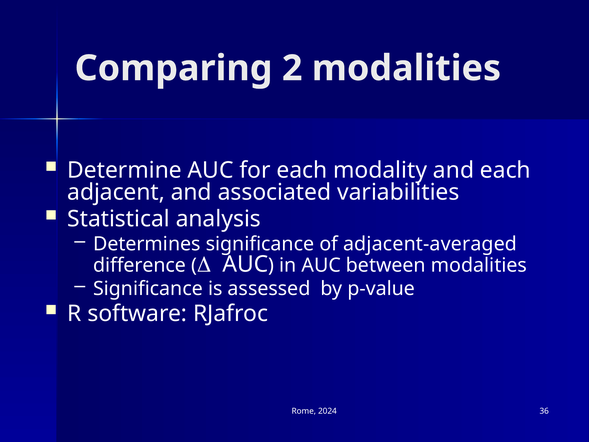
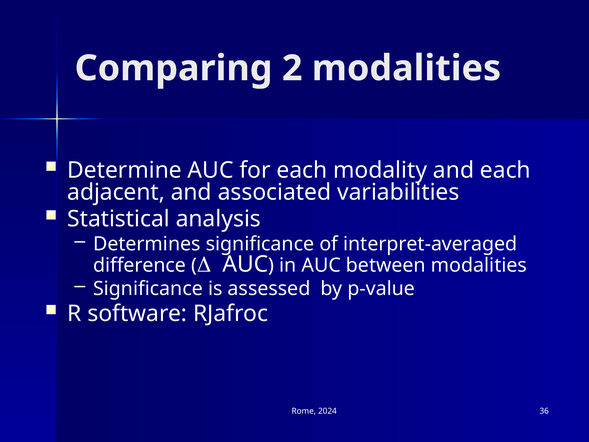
adjacent-averaged: adjacent-averaged -> interpret-averaged (430, 244)
